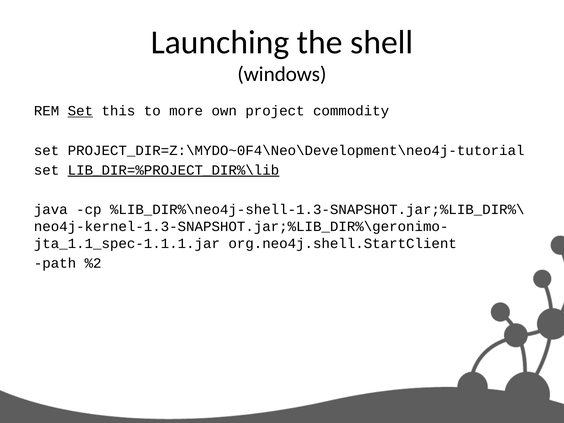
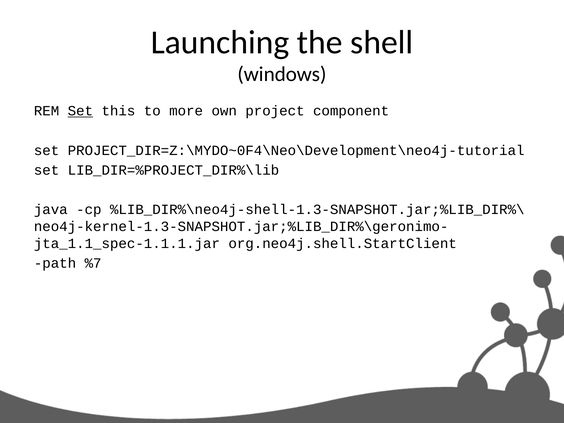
commodity: commodity -> component (351, 111)
LIB_DIR=%PROJECT_DIR%\lib underline: present -> none (173, 170)
%2: %2 -> %7 (93, 263)
